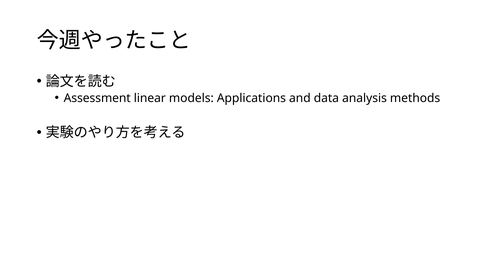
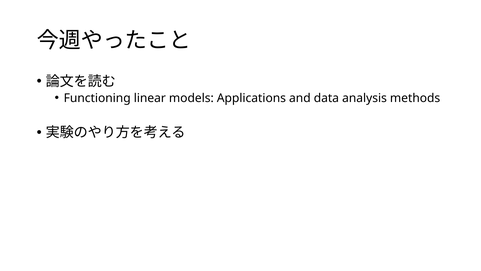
Assessment: Assessment -> Functioning (97, 98)
